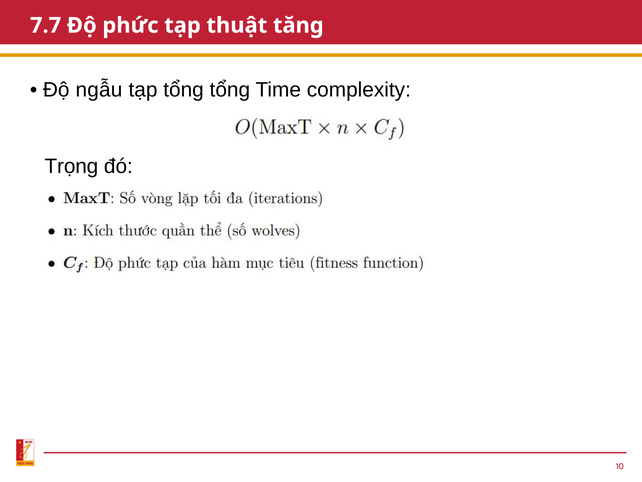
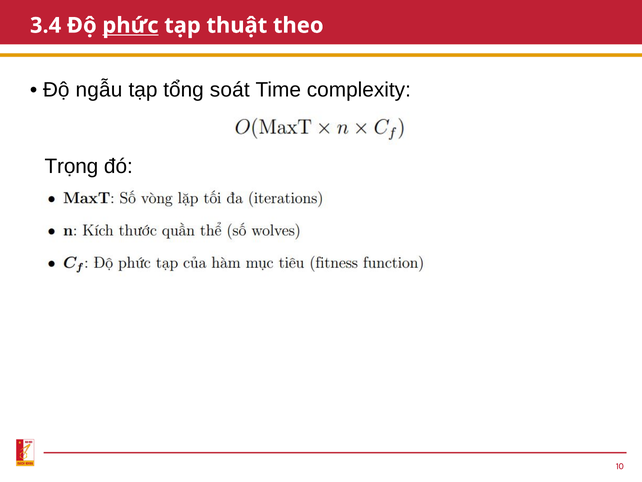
7.7: 7.7 -> 3.4 (46, 25)
phức underline: none -> present (130, 25)
tăng: tăng -> theo (298, 25)
tổng tổng: tổng -> soát (230, 90)
